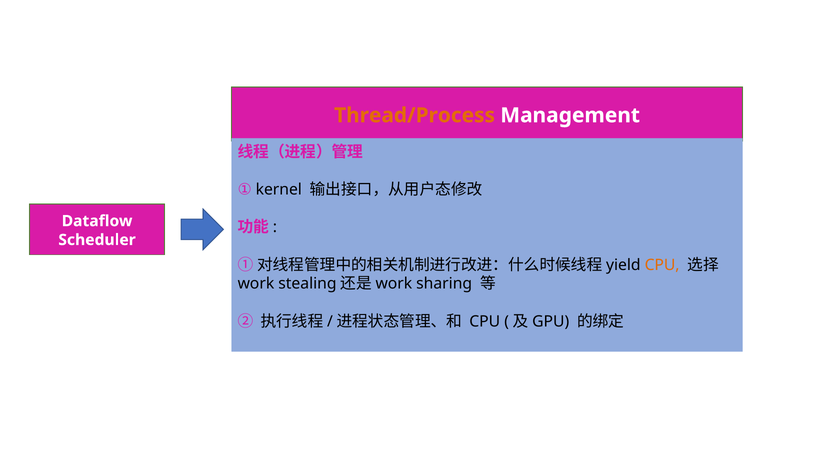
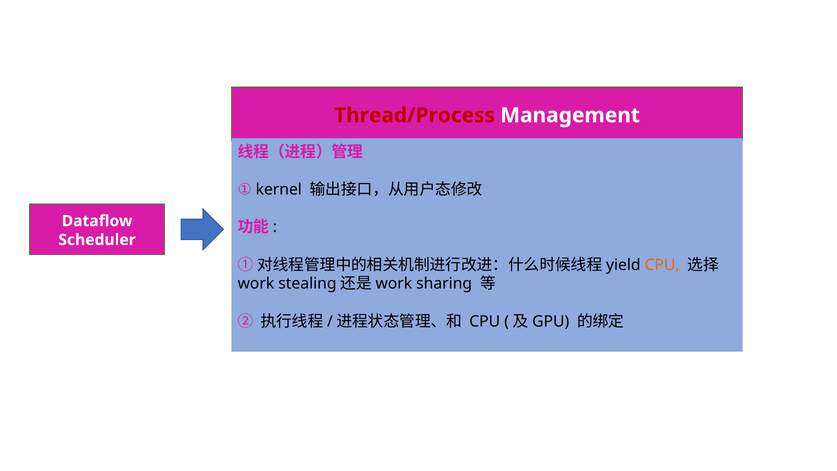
Thread/Process colour: orange -> red (415, 115)
